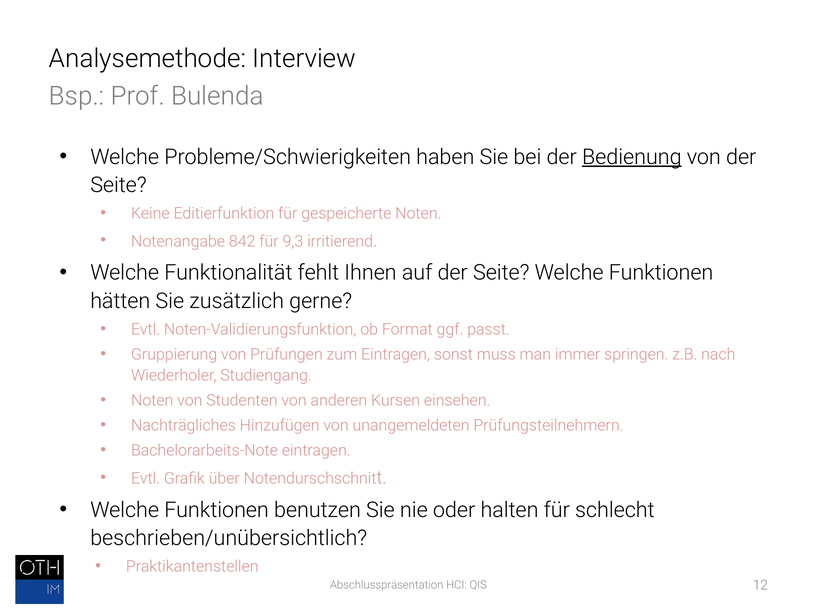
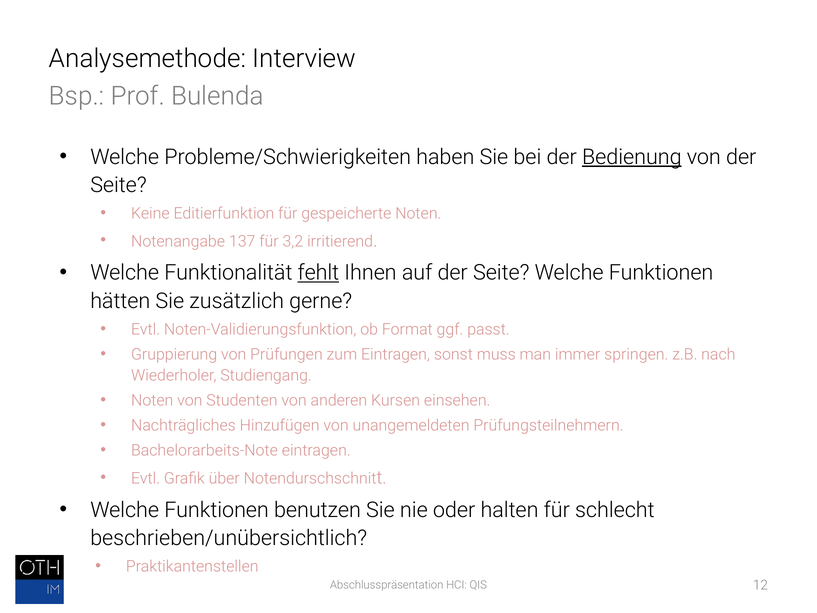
842: 842 -> 137 (242, 241)
9,3: 9,3 -> 3,2 (293, 241)
fehlt underline: none -> present (318, 273)
